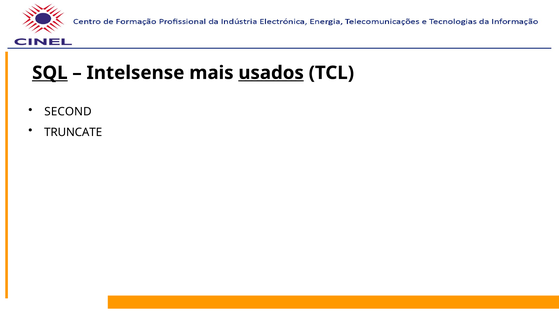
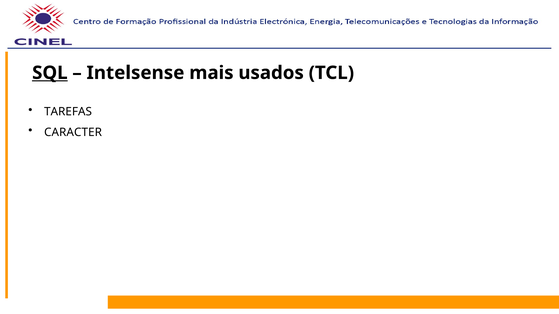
usados underline: present -> none (271, 73)
SECOND: SECOND -> TAREFAS (68, 112)
TRUNCATE: TRUNCATE -> CARACTER (73, 132)
